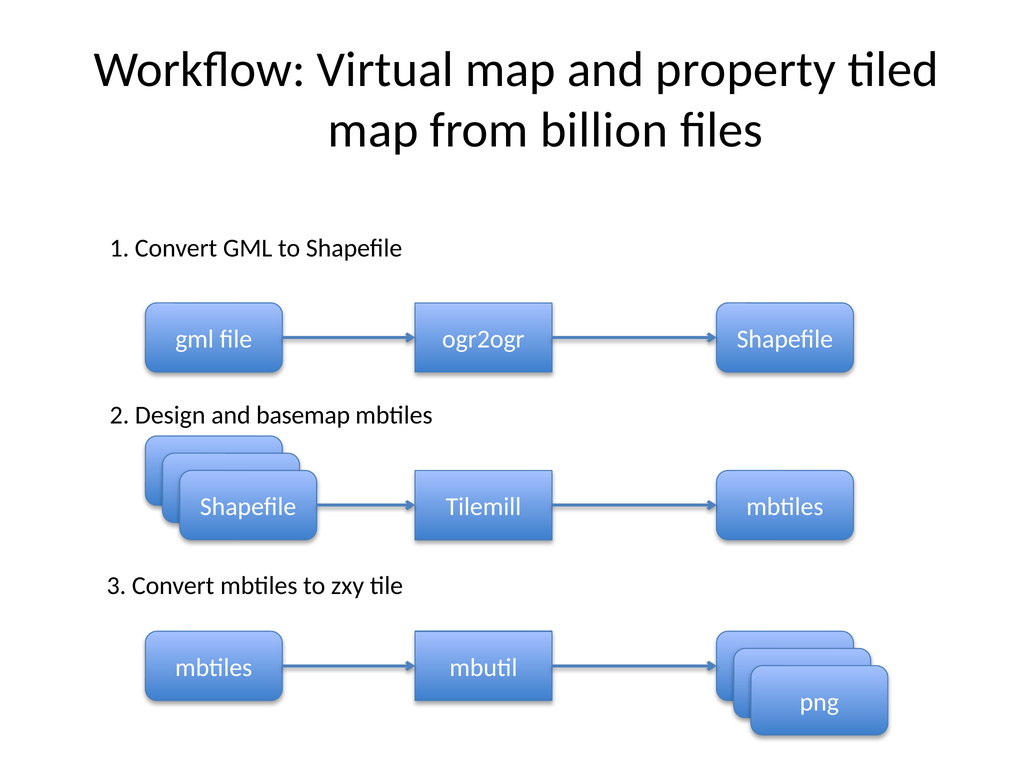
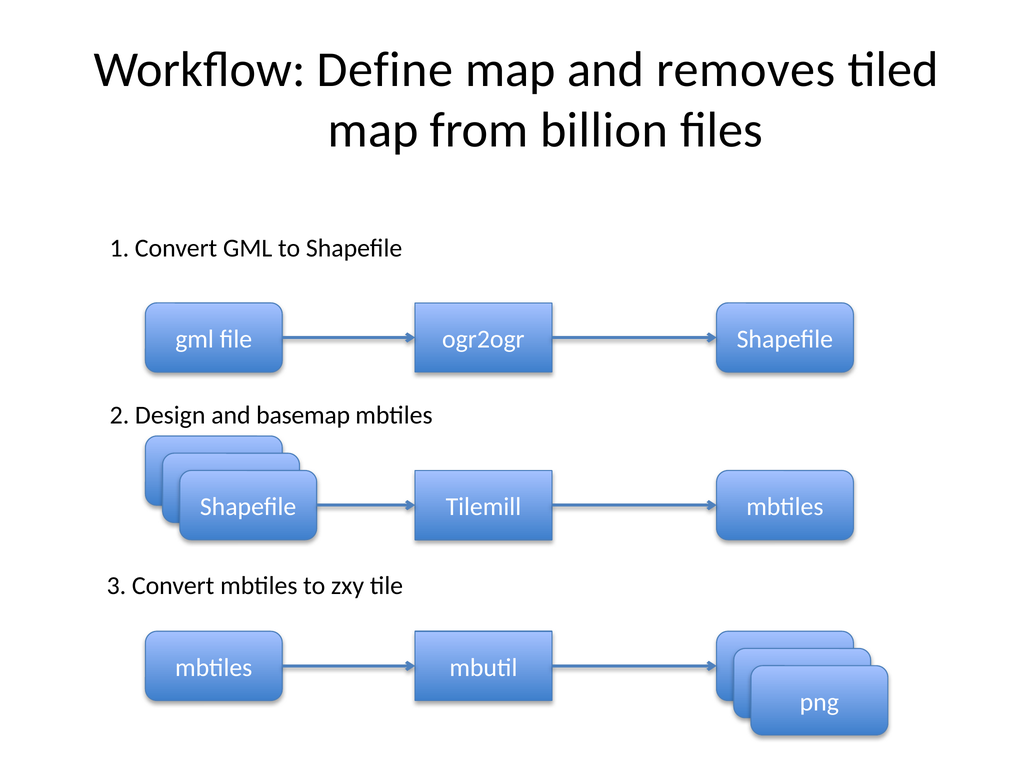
Virtual: Virtual -> Define (385, 70)
property: property -> removes (746, 70)
